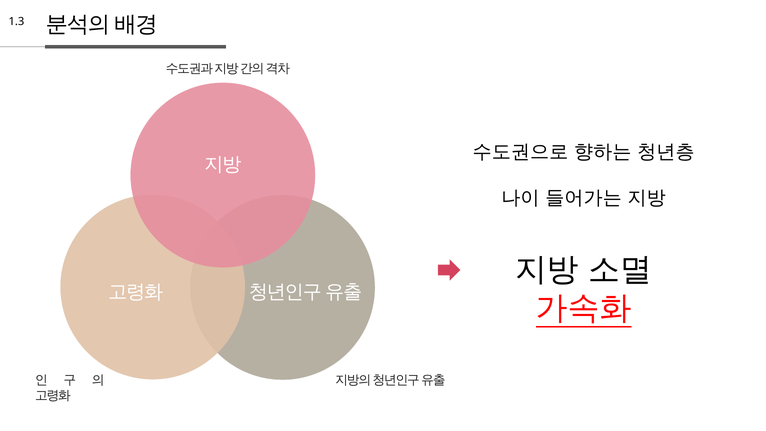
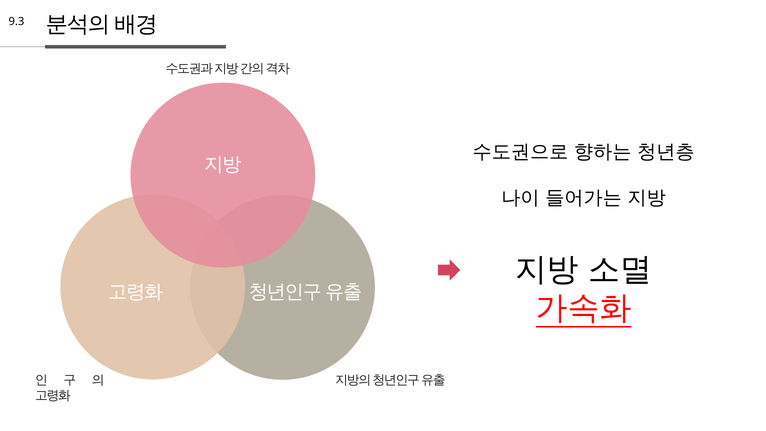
1.3: 1.3 -> 9.3 (16, 21)
